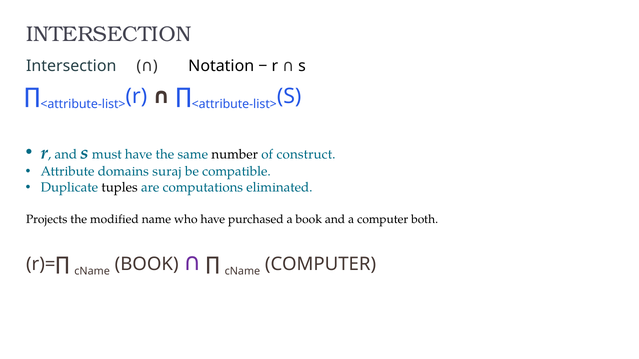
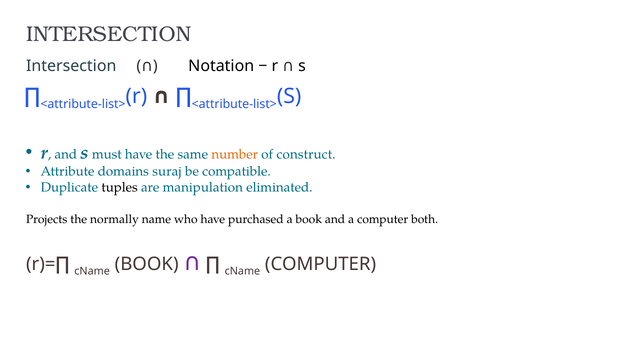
number colour: black -> orange (235, 155)
computations: computations -> manipulation (203, 188)
modified: modified -> normally (114, 220)
